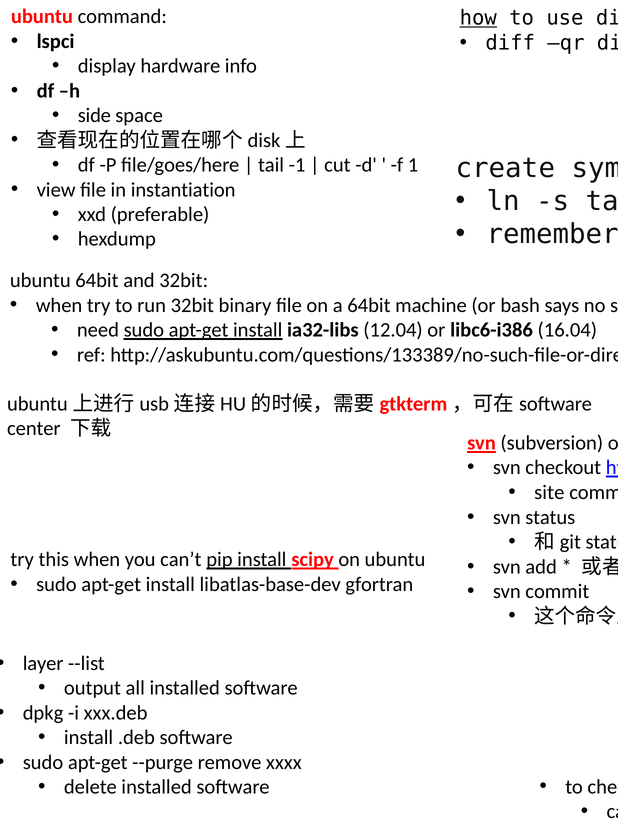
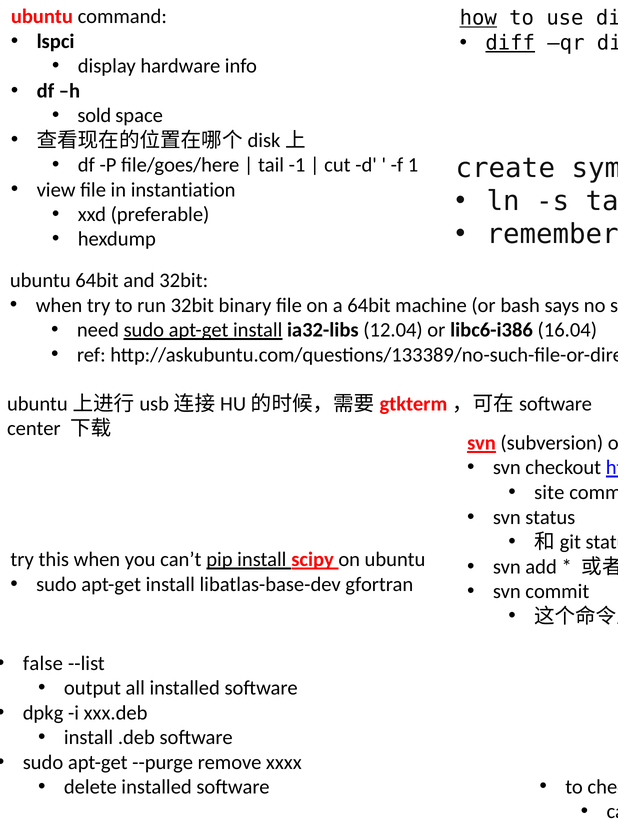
diff underline: none -> present (510, 43)
side: side -> sold (94, 116)
layer: layer -> false (43, 663)
